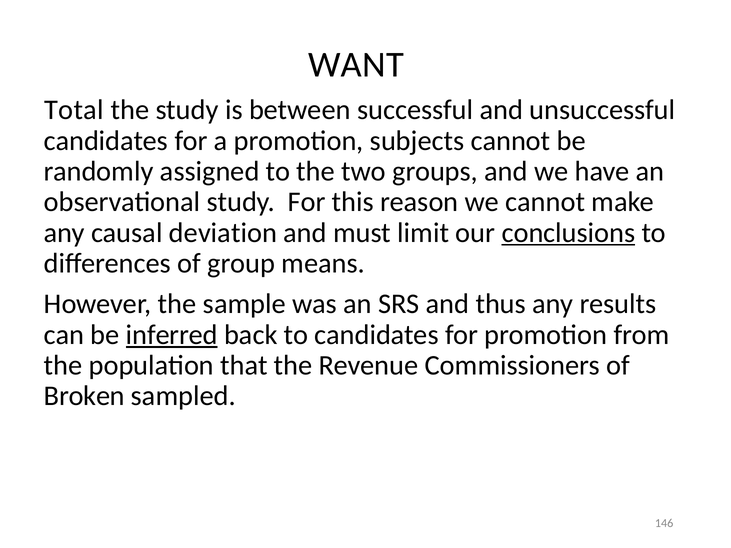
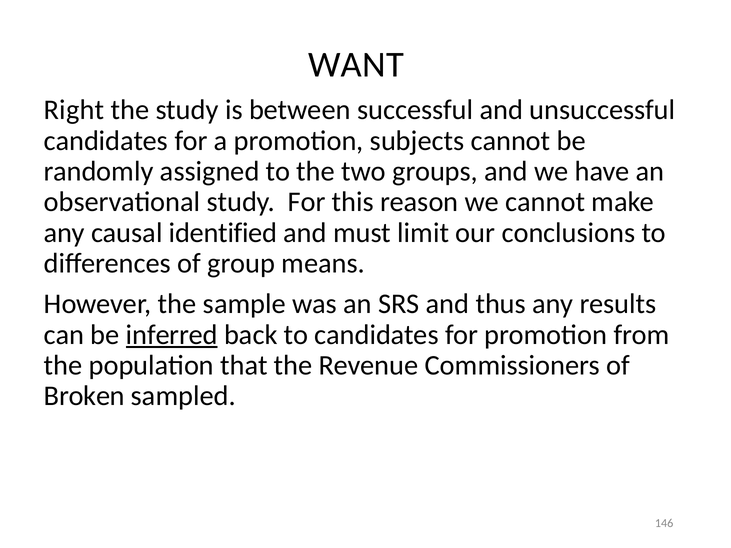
Total: Total -> Right (74, 110)
deviation: deviation -> identified (223, 233)
conclusions underline: present -> none (568, 233)
